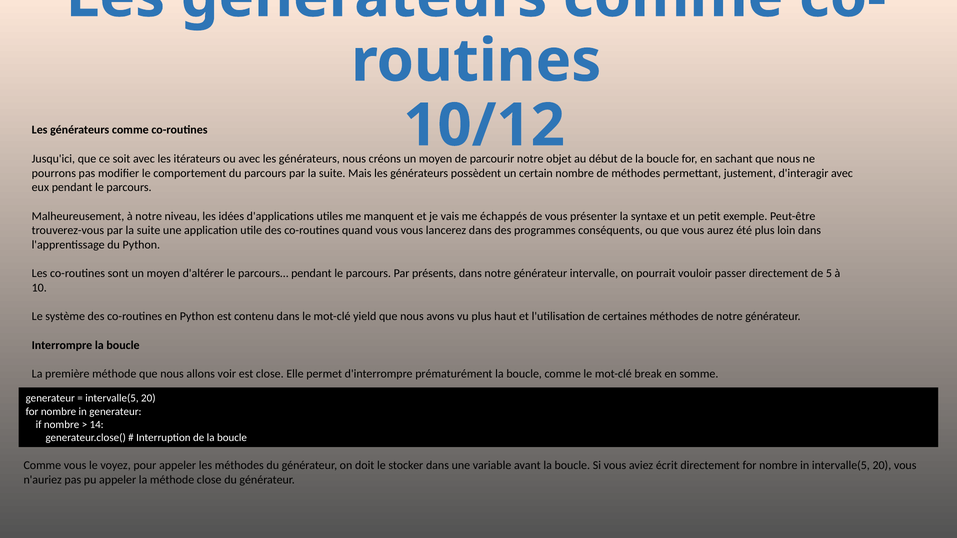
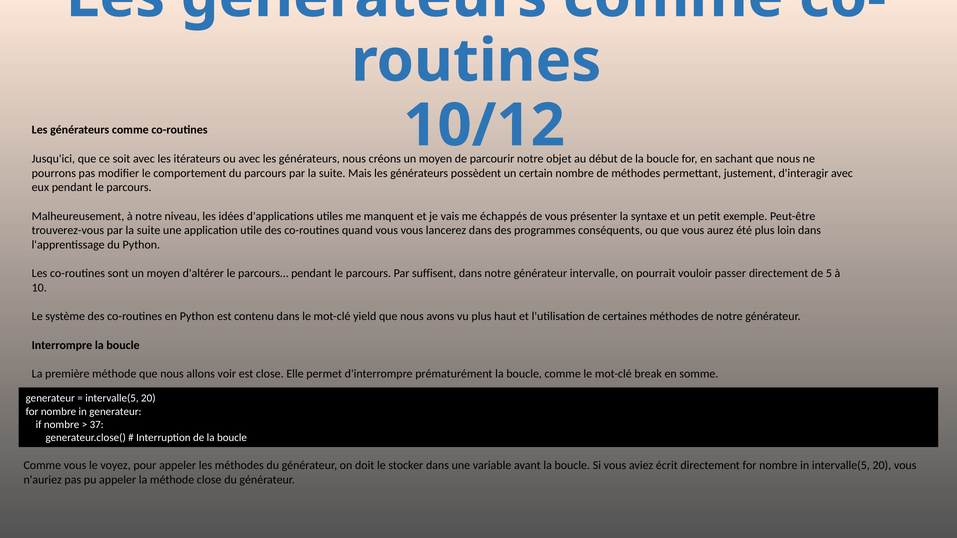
présents: présents -> suffisent (434, 274)
14: 14 -> 37 (97, 425)
